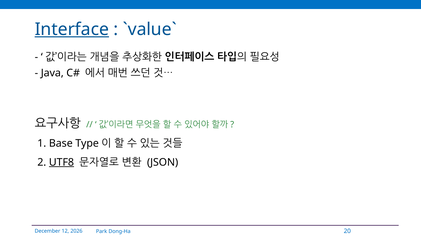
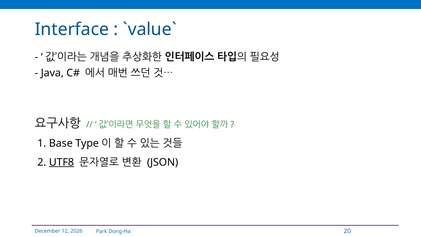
Interface underline: present -> none (72, 29)
